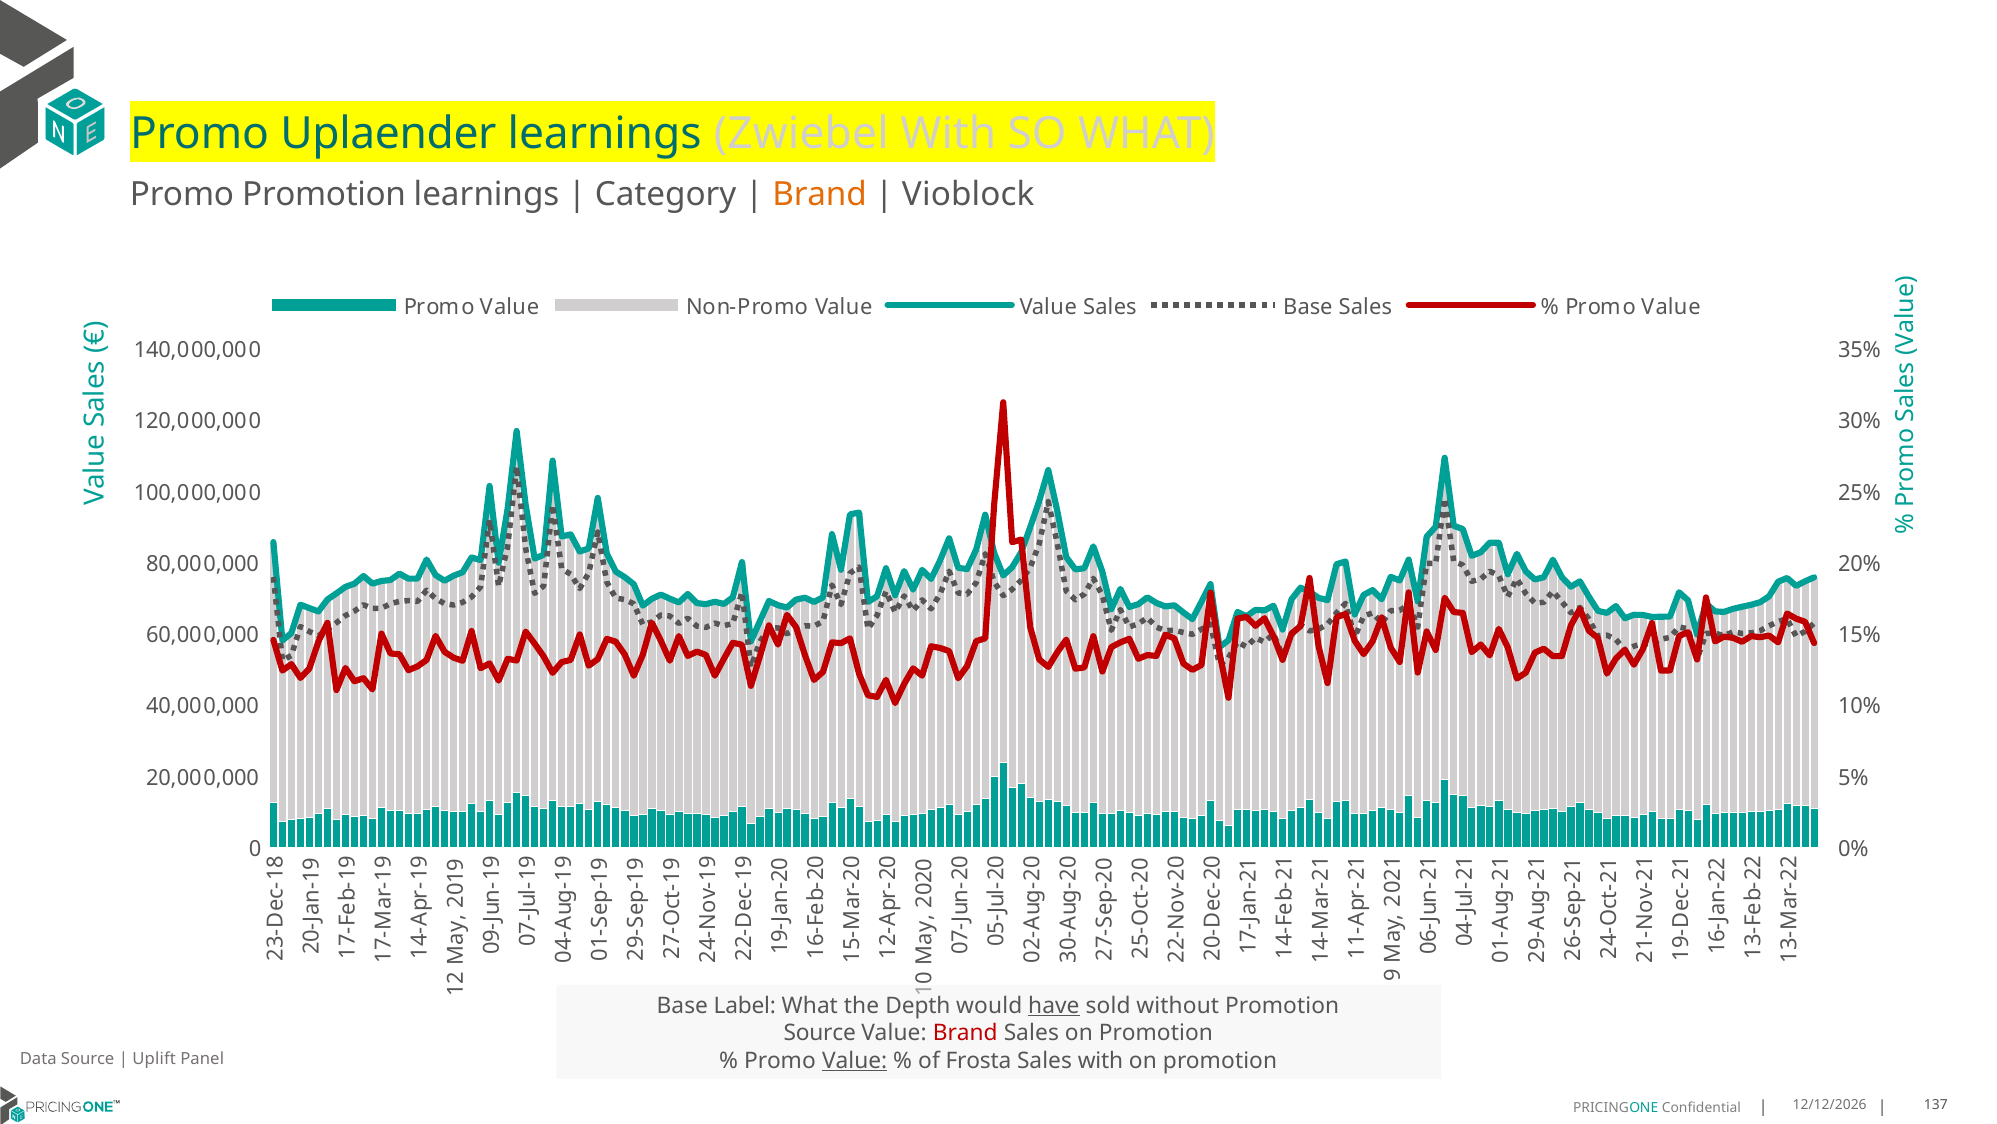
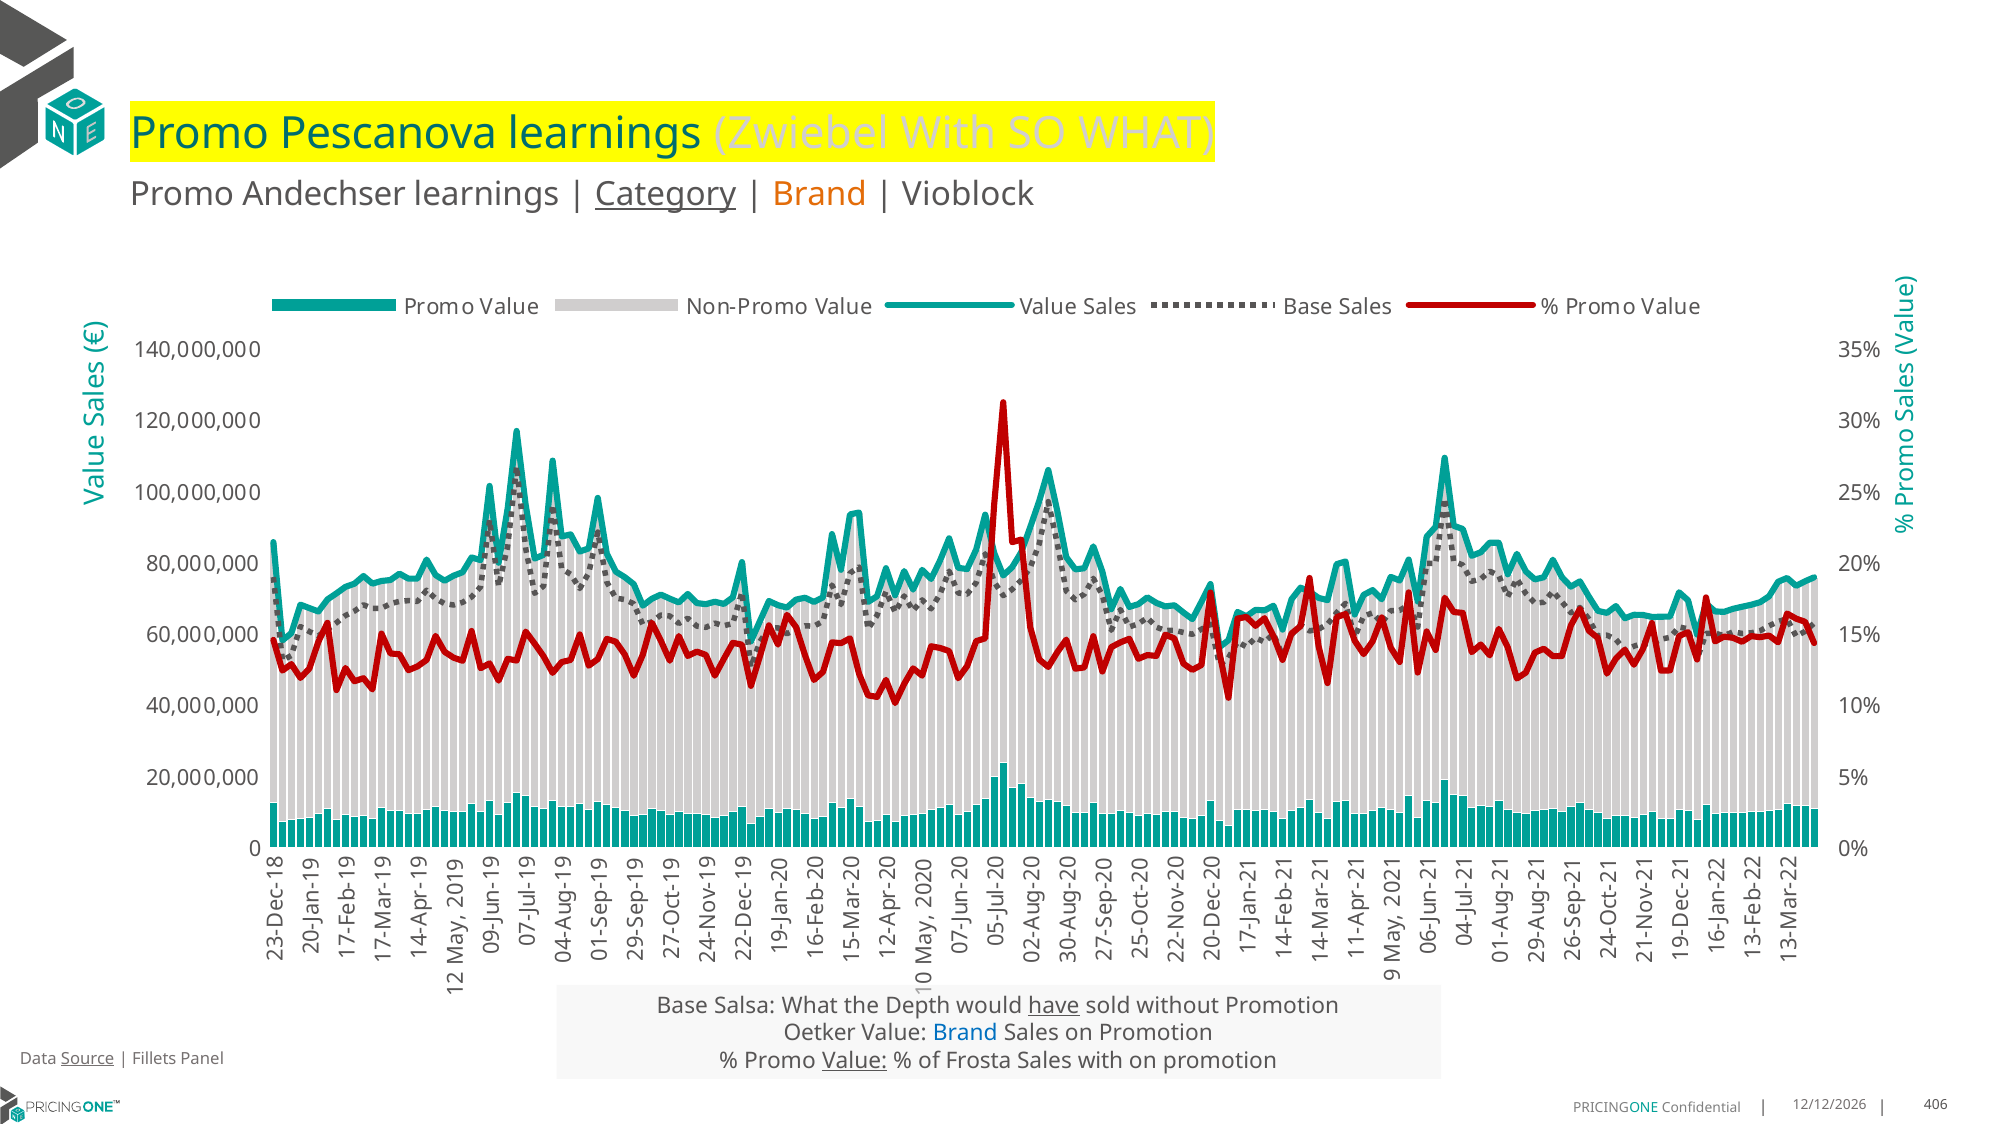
Uplaender: Uplaender -> Pescanova (388, 134)
Promo Promotion: Promotion -> Andechser (324, 195)
Category underline: none -> present (666, 195)
Label: Label -> Salsa (745, 1005)
Source: Source -> Oetker (820, 1033)
Brand colour: red -> blue (965, 1033)
Source underline: none -> present (88, 1058)
Uplift: Uplift -> Fillets (154, 1058)
137: 137 -> 406 (1936, 1104)
